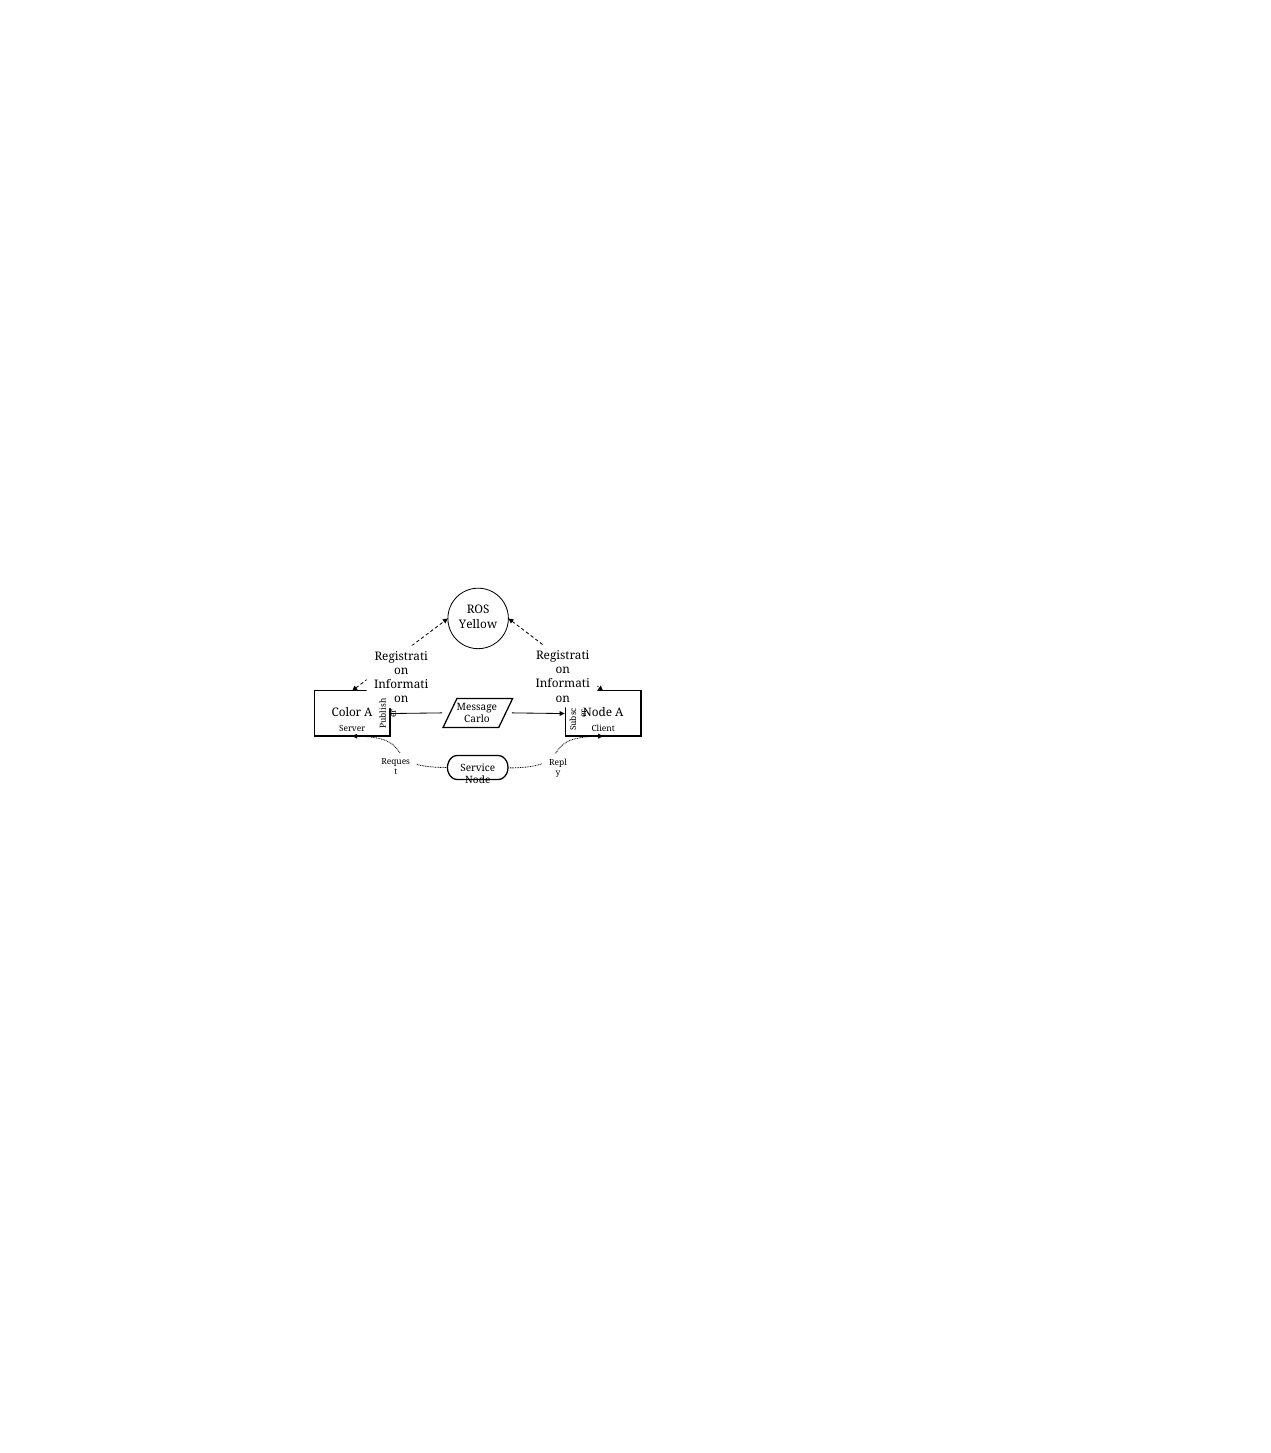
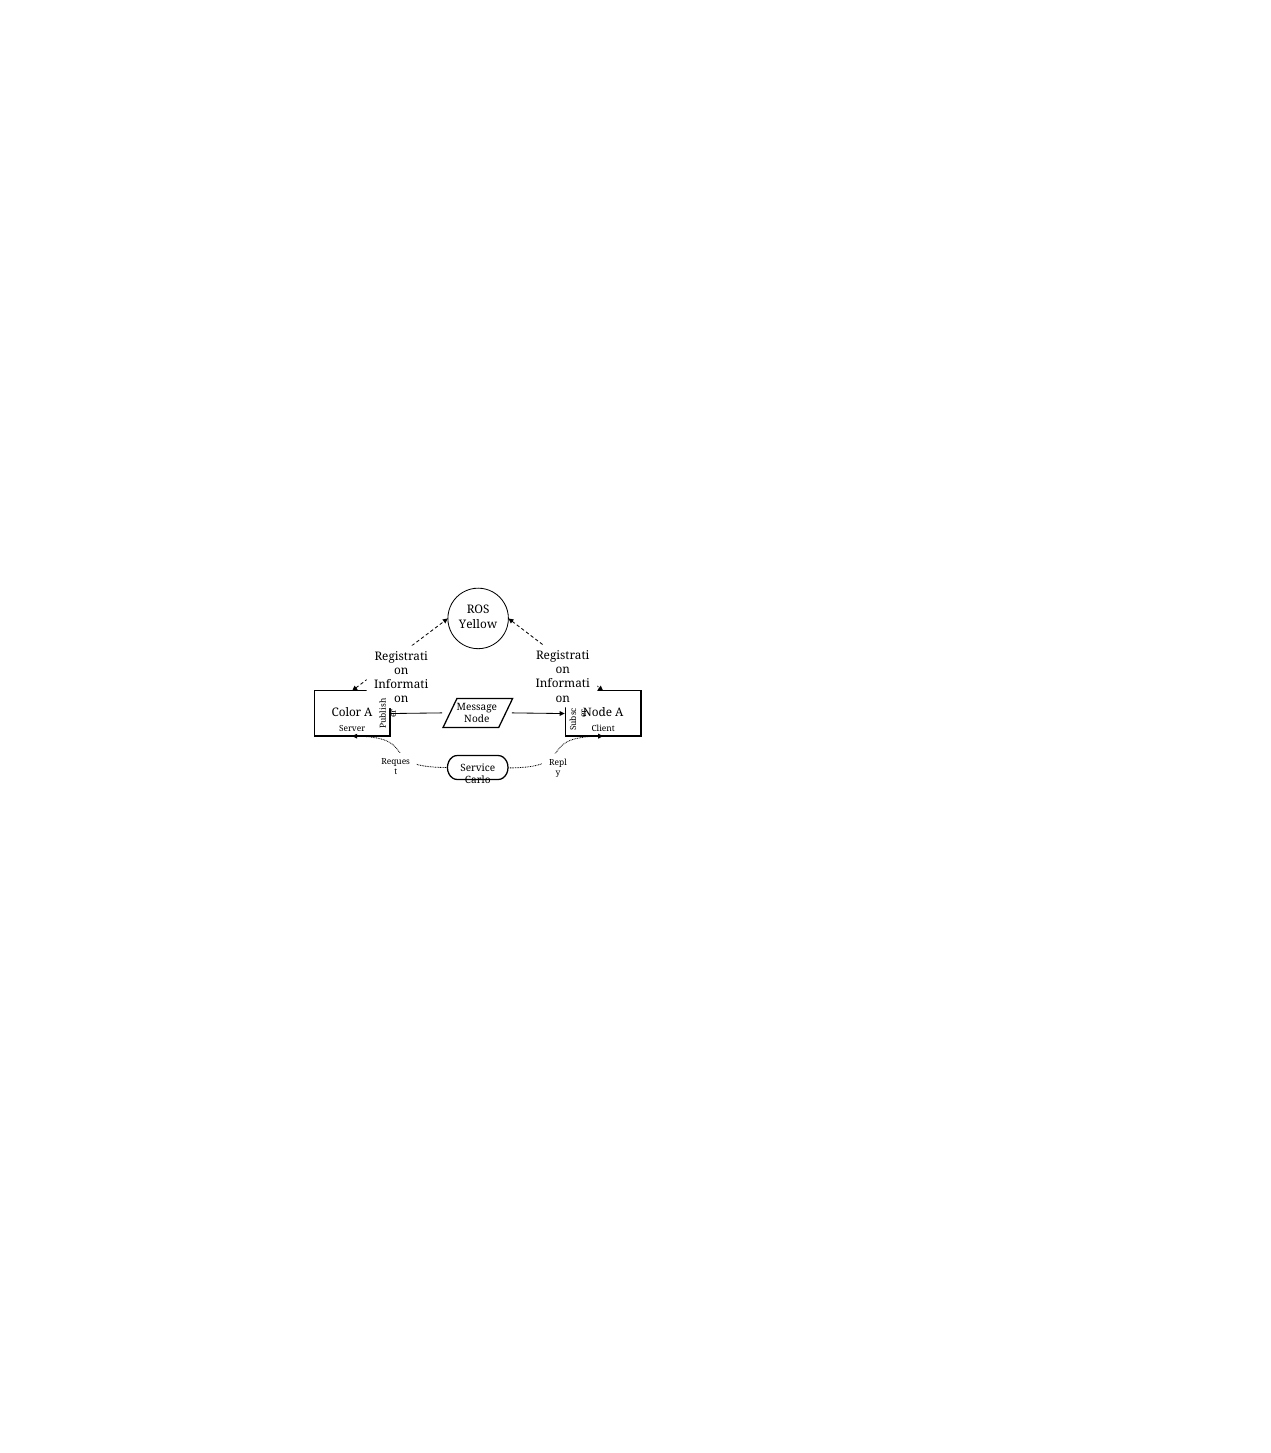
Carlo: Carlo -> Node (477, 719)
Node: Node -> Carlo (478, 780)
